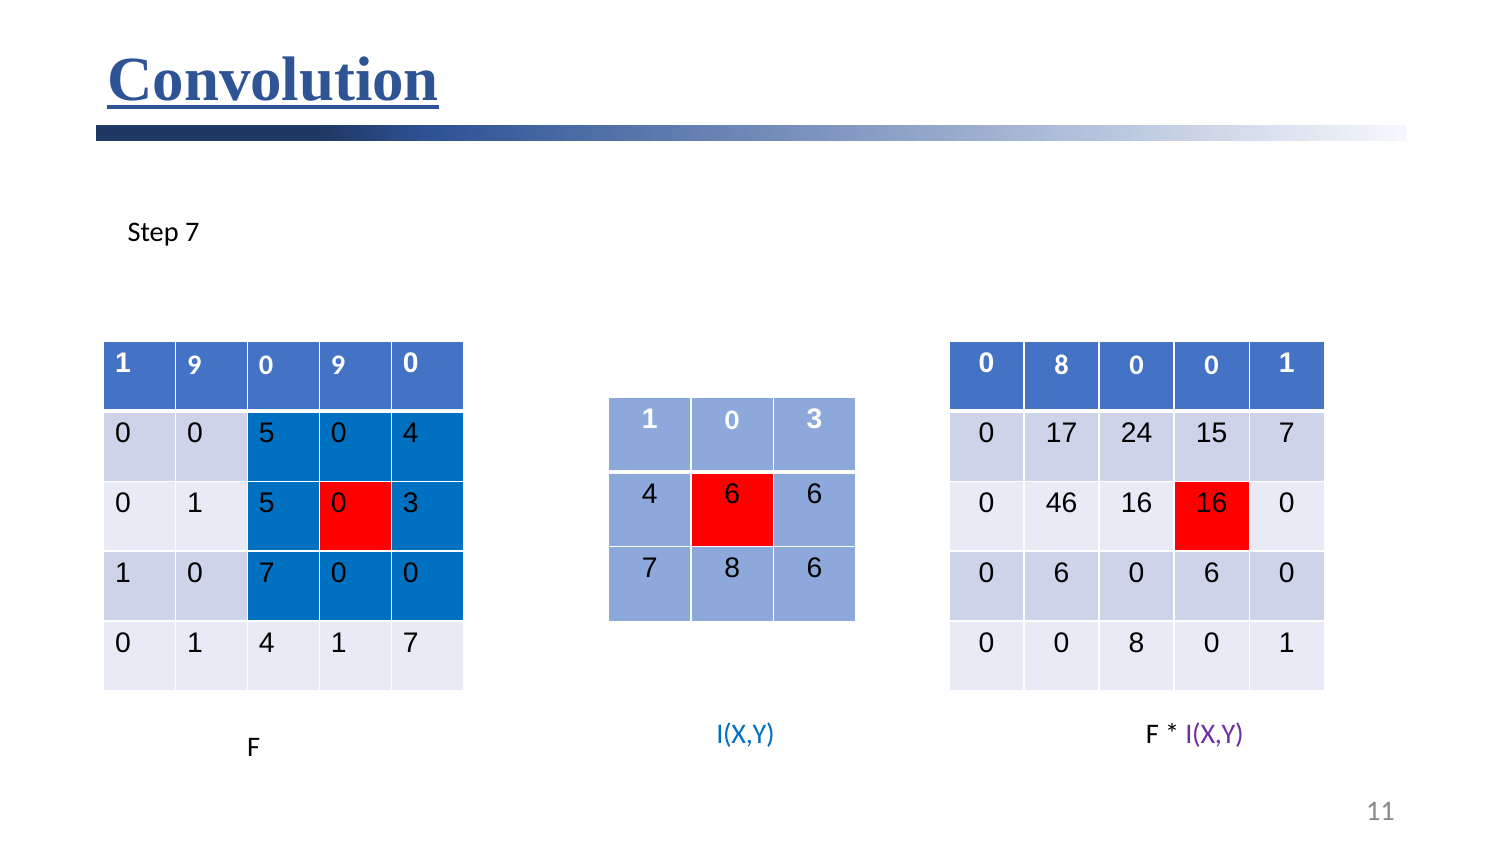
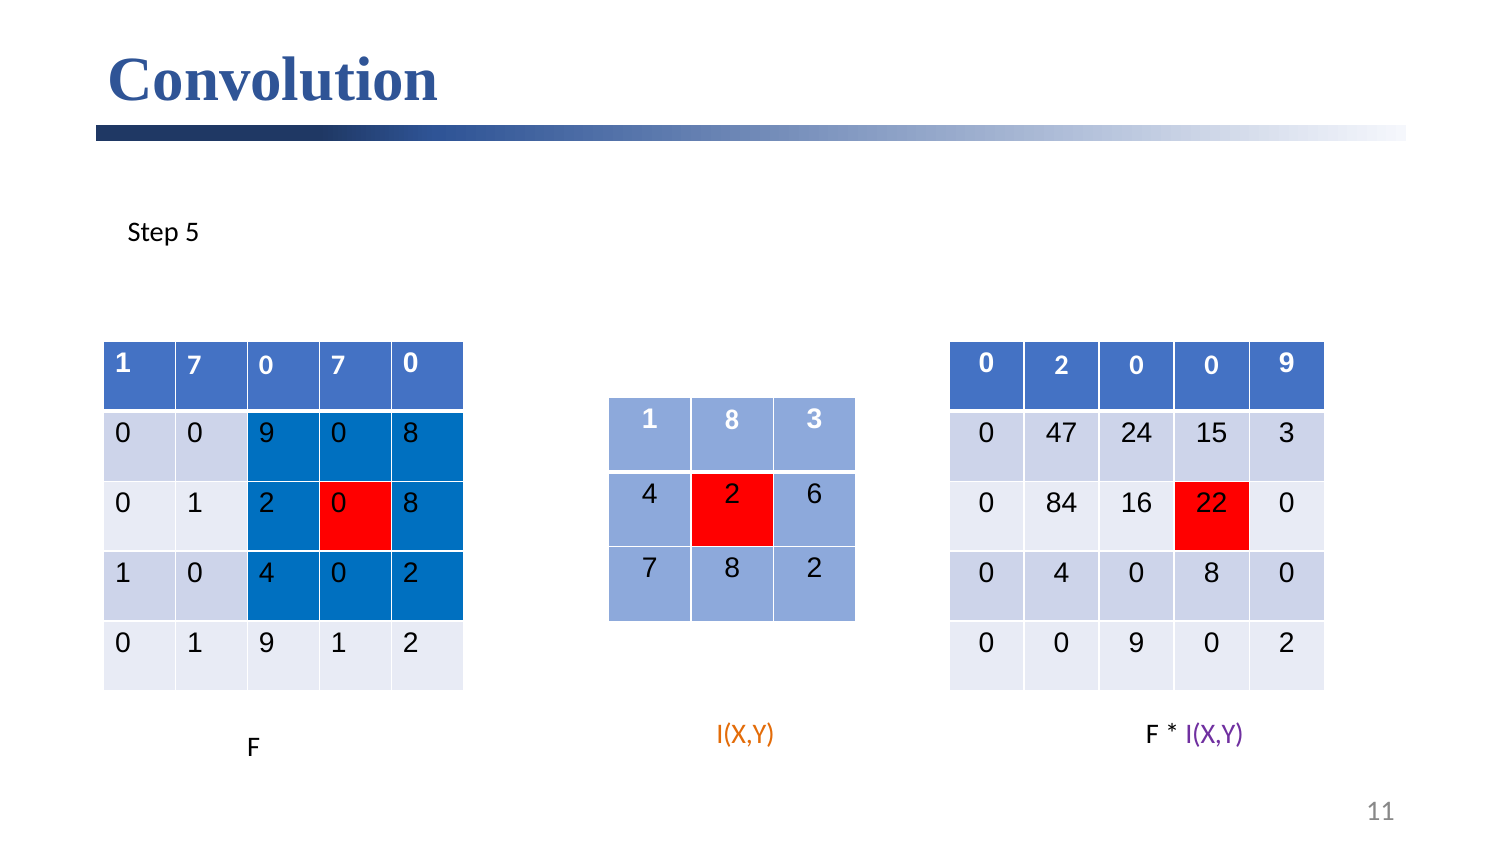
Convolution underline: present -> none (273, 80)
Step 7: 7 -> 5 (192, 233)
1 9: 9 -> 7 (194, 365)
0 9: 9 -> 7 (338, 365)
8: 8 -> 2 (1061, 365)
1: 1 -> 9 (1287, 364)
0: 0 -> 8 (732, 420)
5: 5 -> 9 (267, 434)
4: 4 -> 8 (411, 434)
17: 17 -> 47 (1062, 434)
15 7: 7 -> 3 (1287, 434)
4 6: 6 -> 2 (732, 494)
0 1 5: 5 -> 2 (267, 503)
3: 3 -> 8 (411, 503)
46: 46 -> 84 (1062, 503)
16 16: 16 -> 22 (1212, 503)
8 6: 6 -> 2 (815, 569)
1 0 7: 7 -> 4 (267, 573)
0: 0 -> 2 (411, 573)
6: 6 -> 4 (1062, 573)
6: 6 -> 8 (1212, 573)
1 4: 4 -> 9 (267, 643)
7: 7 -> 2 (411, 643)
8: 8 -> 9 (1137, 643)
1: 1 -> 2 (1287, 643)
I(X,Y colour: blue -> orange (745, 734)
